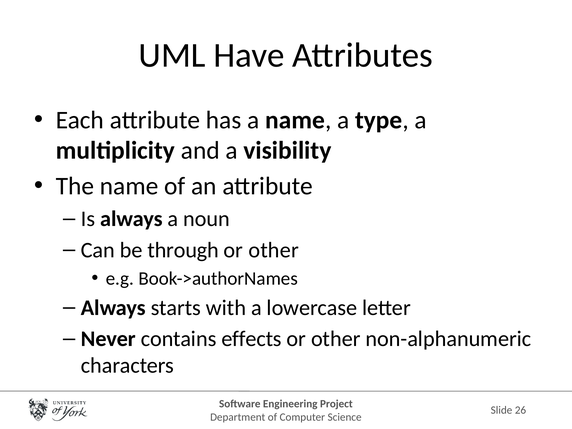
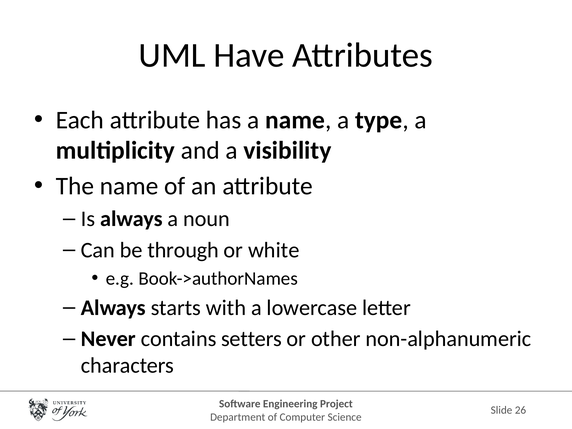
other: other -> white (274, 250)
effects: effects -> setters (252, 339)
